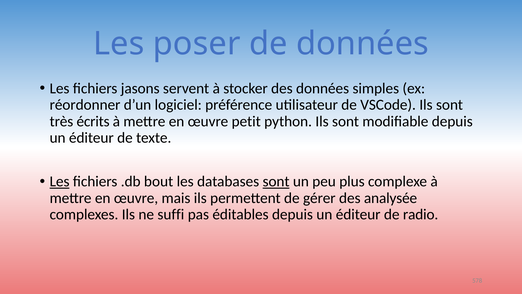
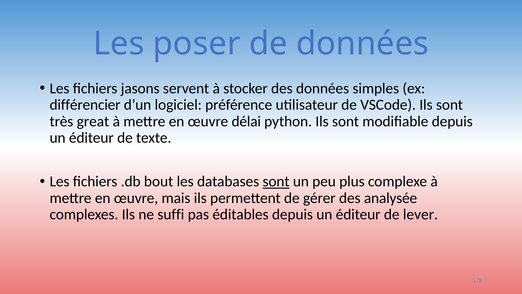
réordonner: réordonner -> différencier (85, 105)
écrits: écrits -> great (93, 121)
petit: petit -> délai (246, 121)
Les underline: present -> none (60, 181)
radio: radio -> lever (420, 214)
